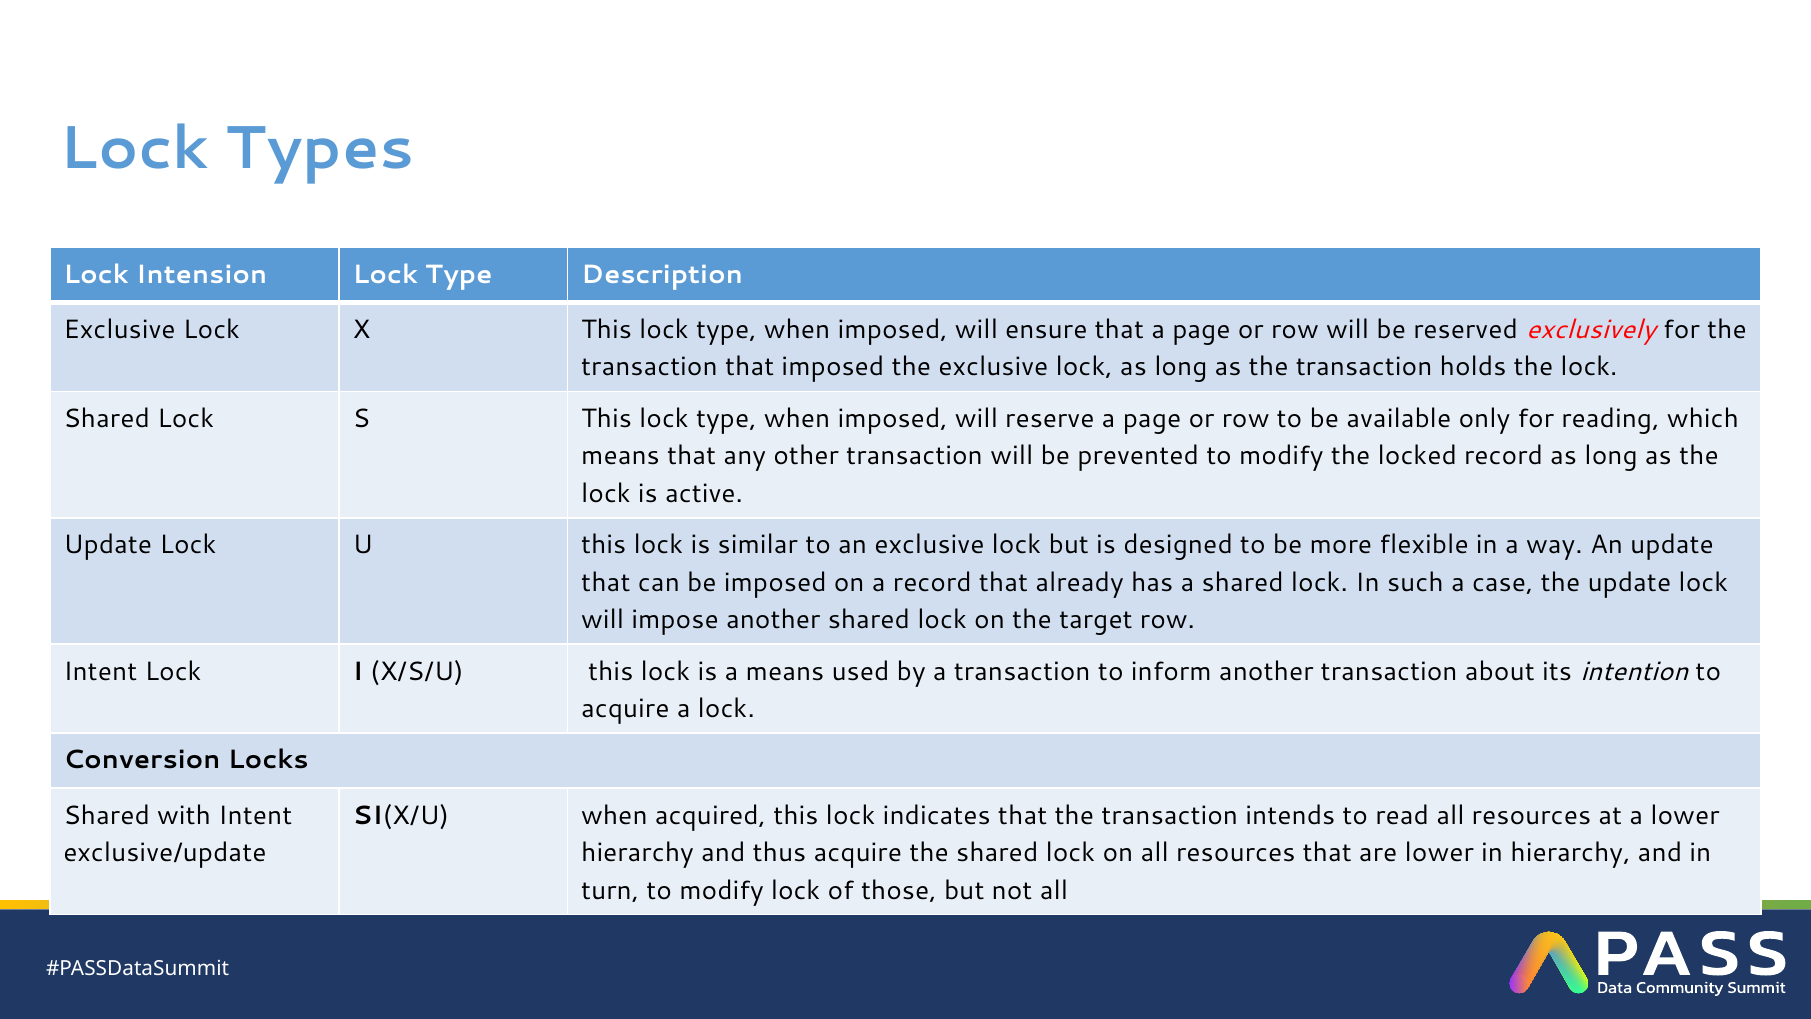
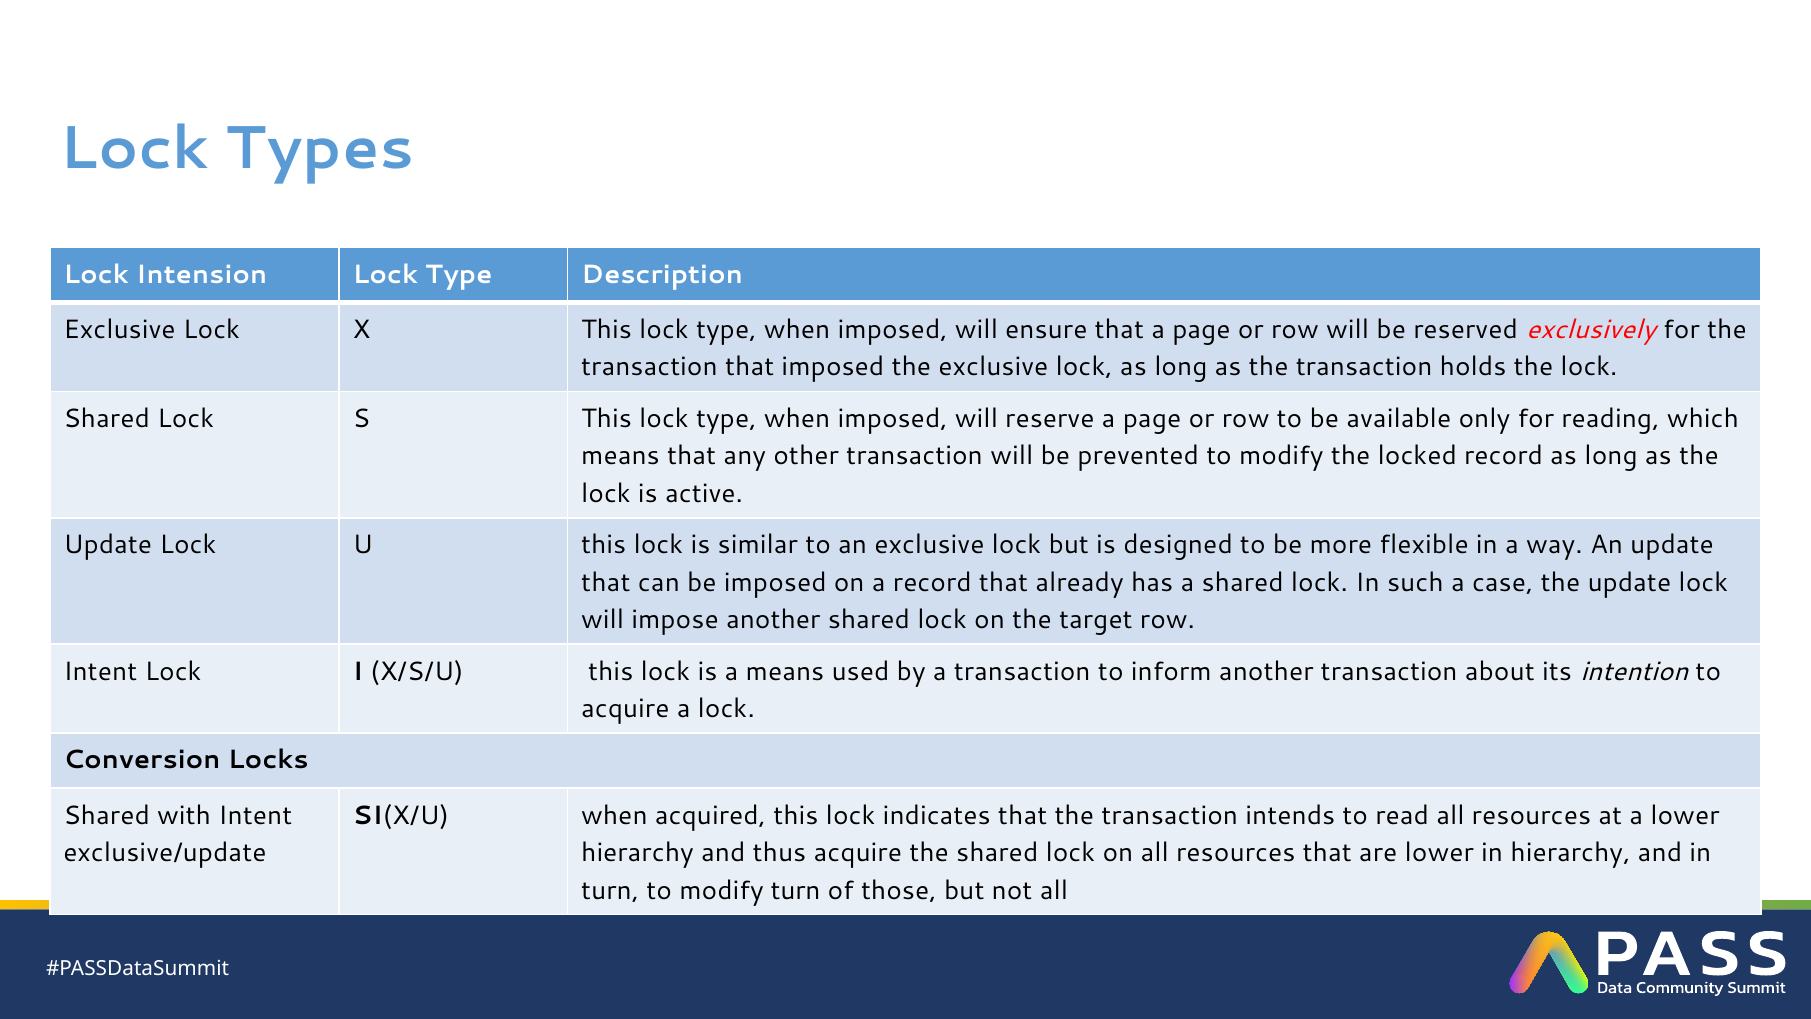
modify lock: lock -> turn (796, 890)
